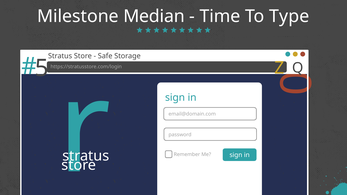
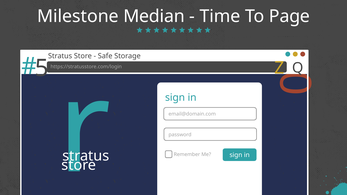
Type: Type -> Page (289, 16)
